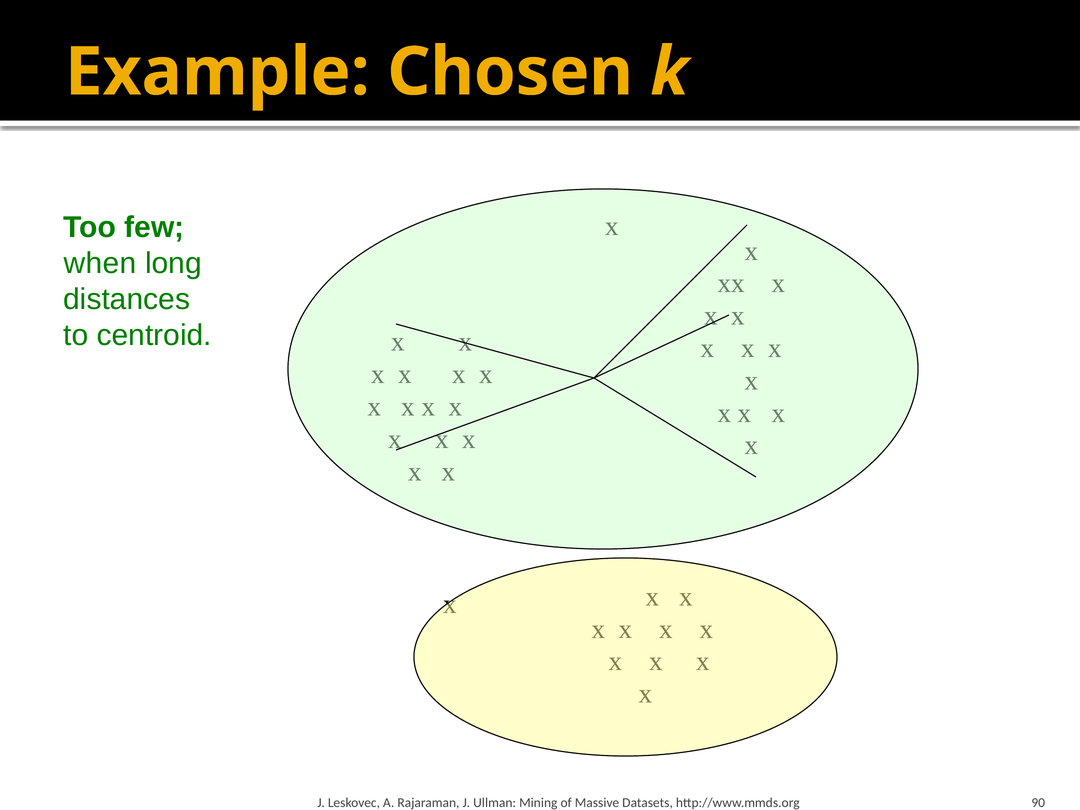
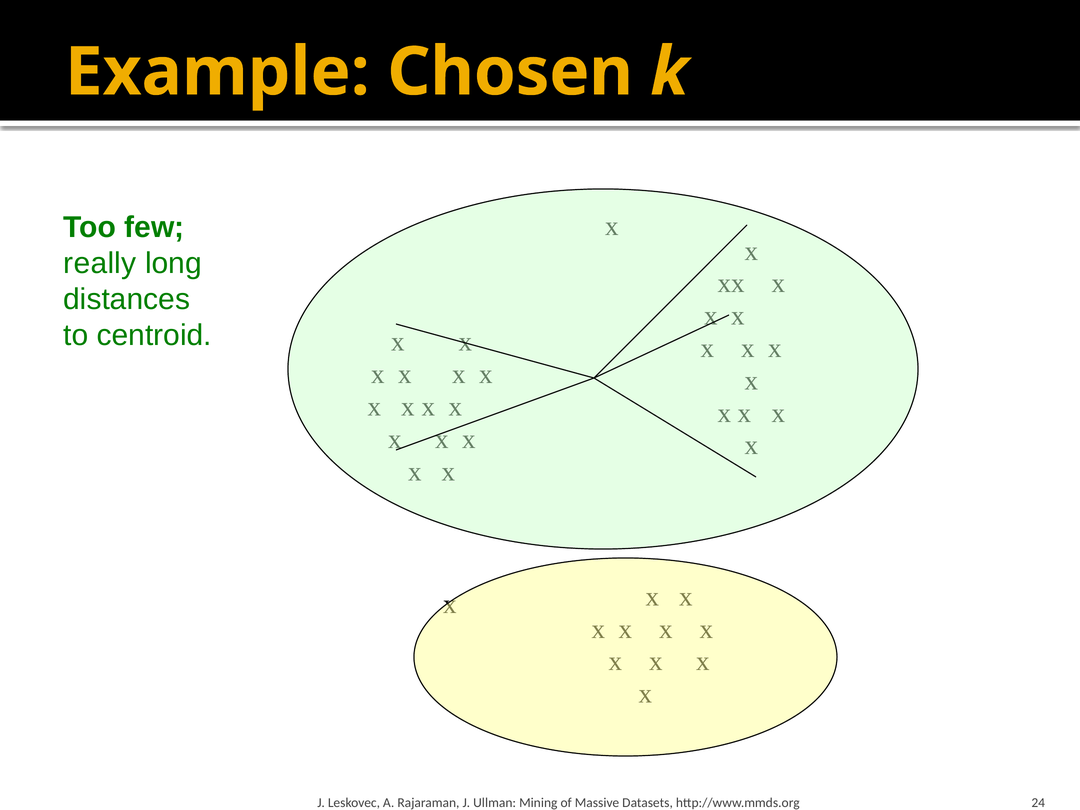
when: when -> really (100, 263)
90: 90 -> 24 (1038, 803)
